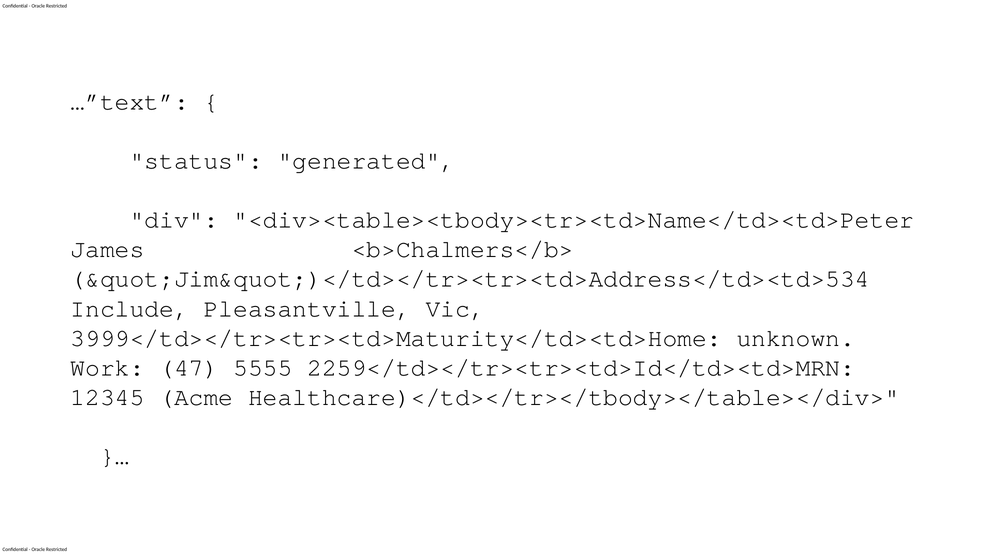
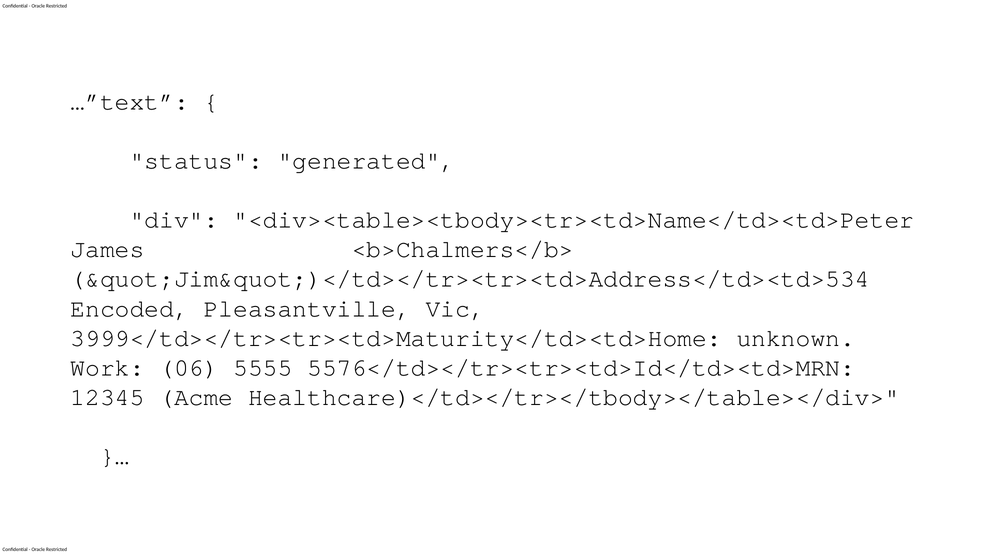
Include: Include -> Encoded (130, 309)
47: 47 -> 06 (189, 368)
2259</td></tr><tr><td>Id</td><td>MRN: 2259</td></tr><tr><td>Id</td><td>MRN -> 5576</td></tr><tr><td>Id</td><td>MRN (581, 368)
